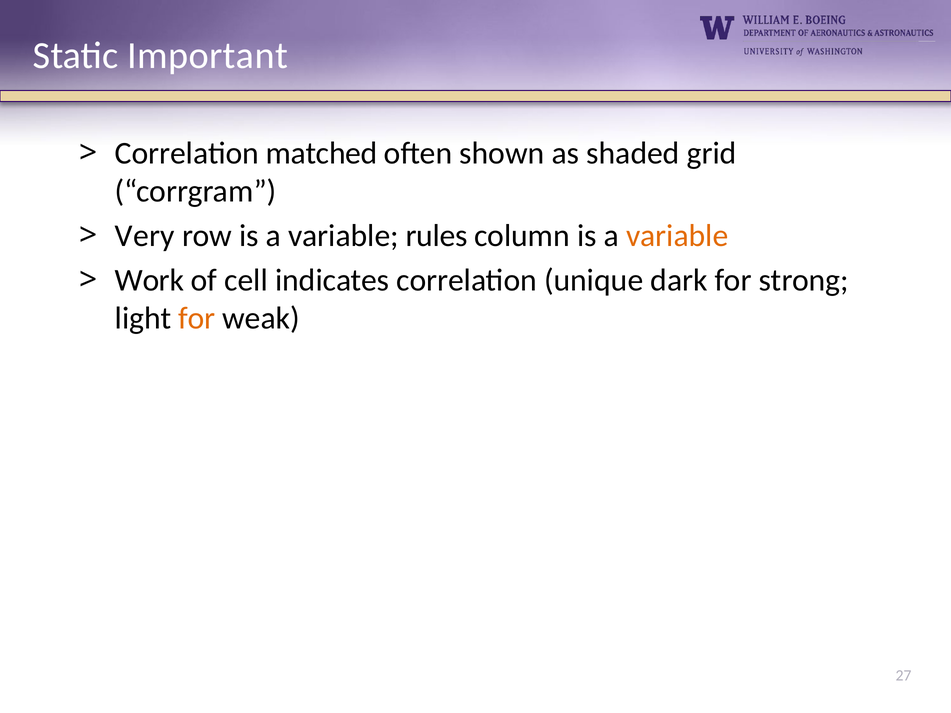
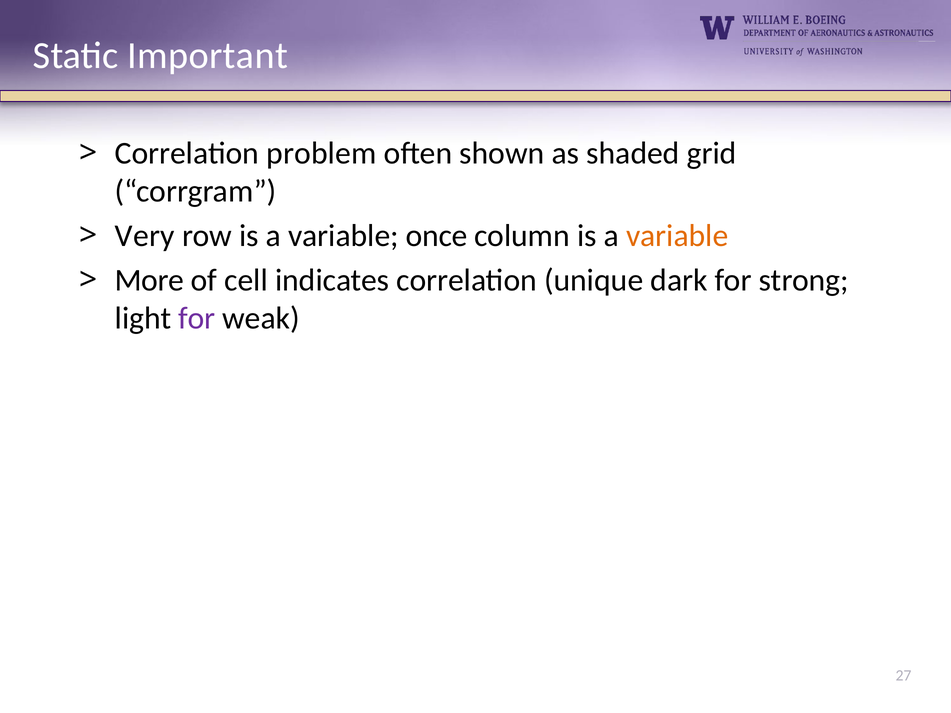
matched: matched -> problem (321, 153)
rules: rules -> once (437, 236)
Work: Work -> More (149, 280)
for colour: orange -> purple (197, 318)
